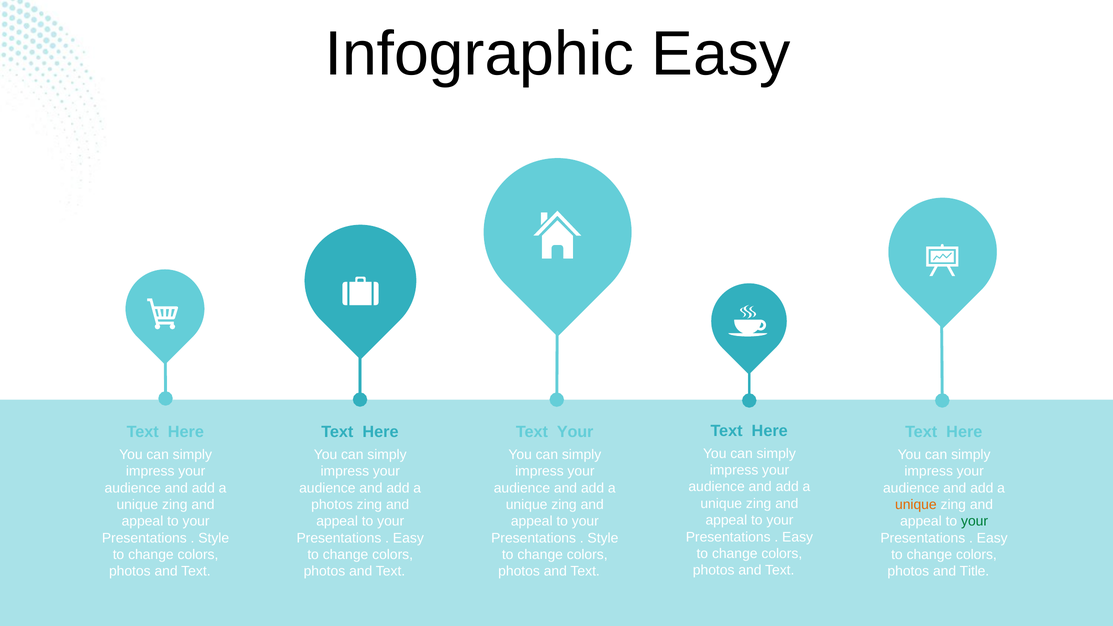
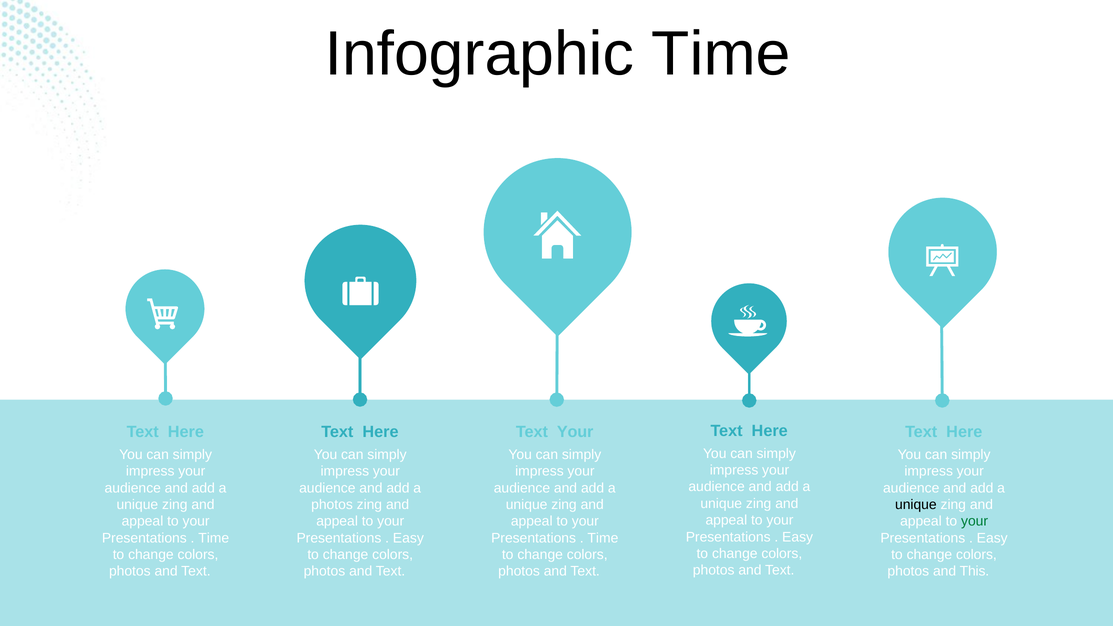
Infographic Easy: Easy -> Time (721, 54)
unique colour: orange -> black (916, 505)
Style: Style -> Time (214, 538)
Style: Style -> Time (603, 538)
Title: Title -> This (974, 571)
